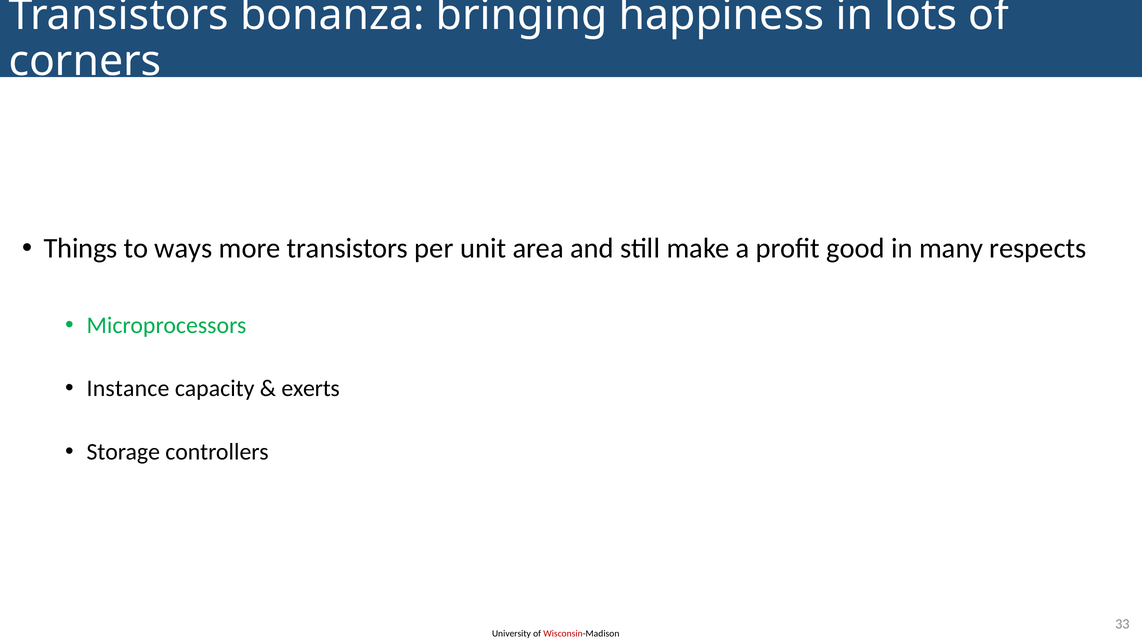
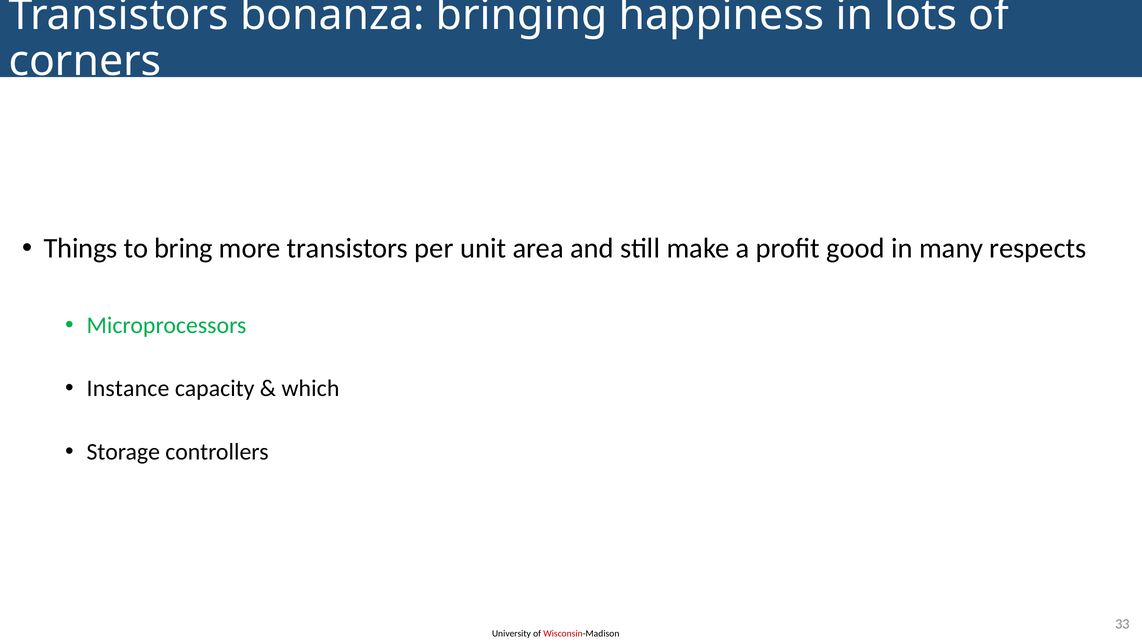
ways: ways -> bring (184, 248)
exerts: exerts -> which (310, 389)
